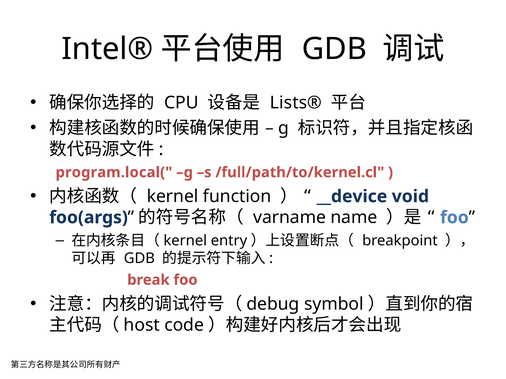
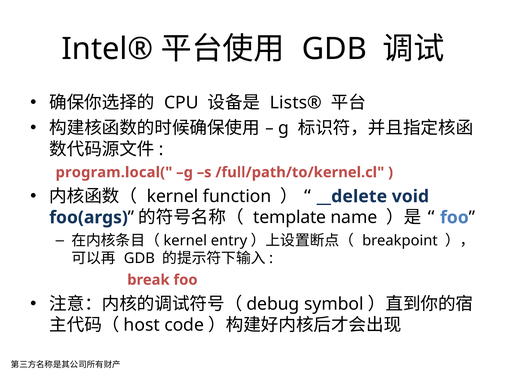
__device: __device -> __delete (352, 197)
varname: varname -> template (290, 218)
